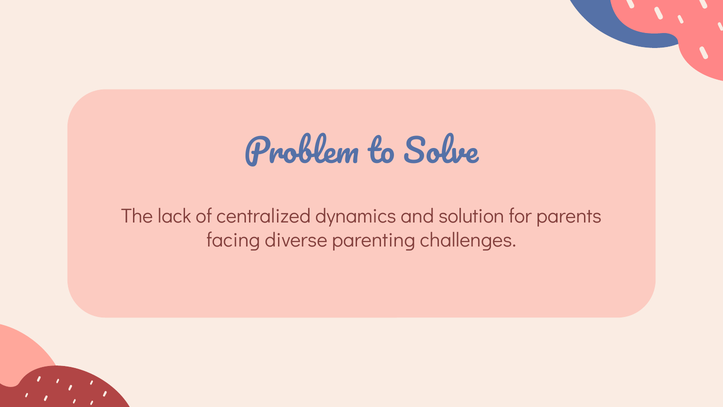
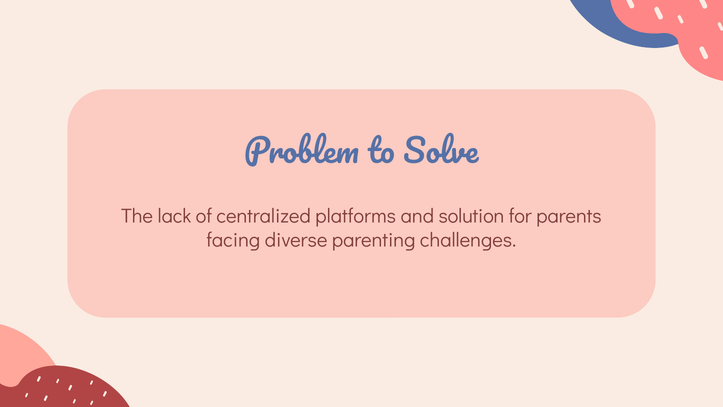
dynamics: dynamics -> platforms (356, 216)
